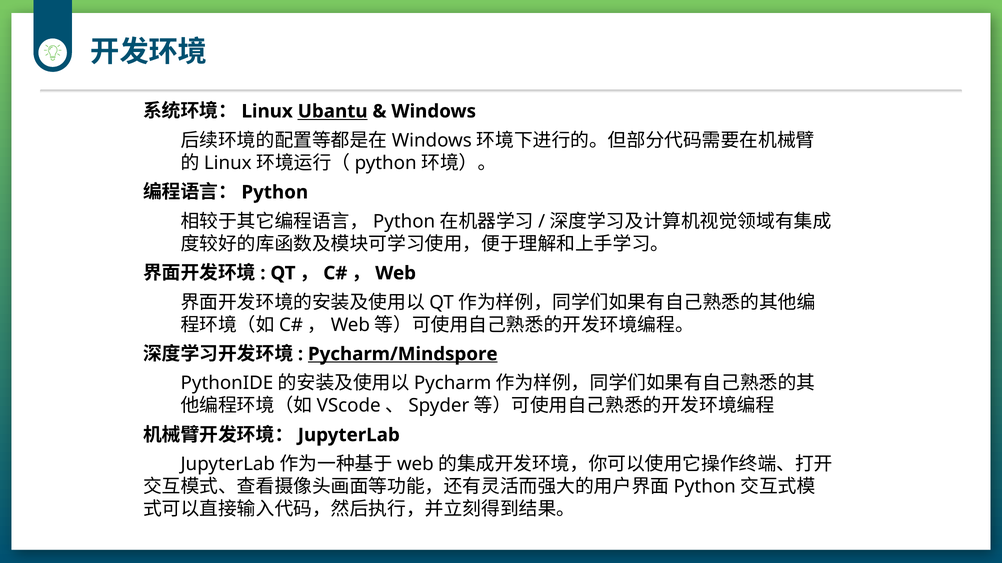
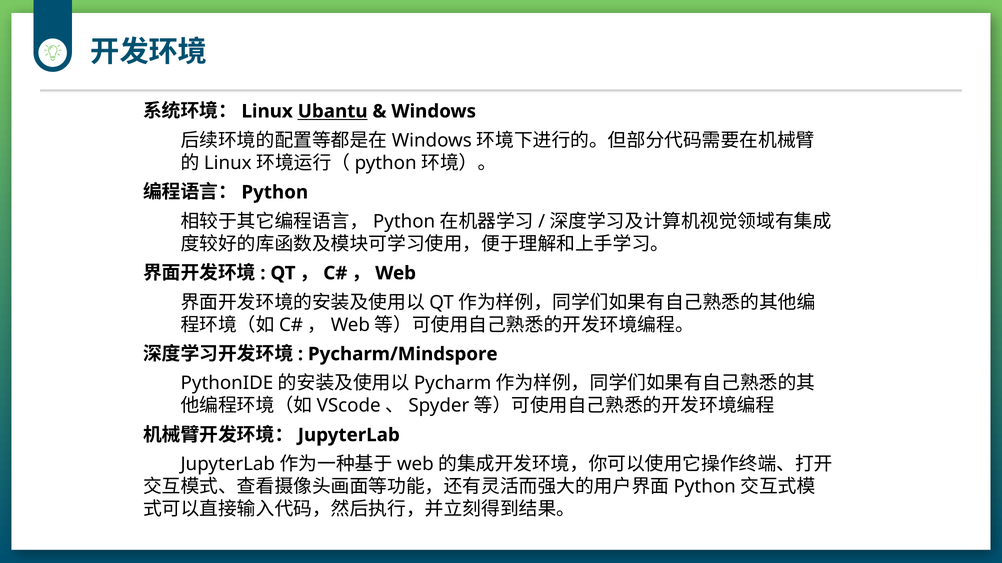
Pycharm/Mindspore underline: present -> none (403, 354)
